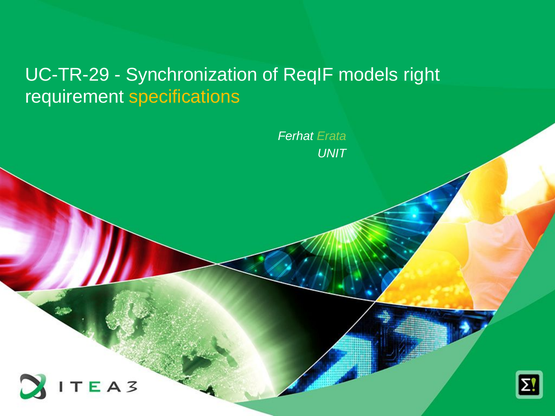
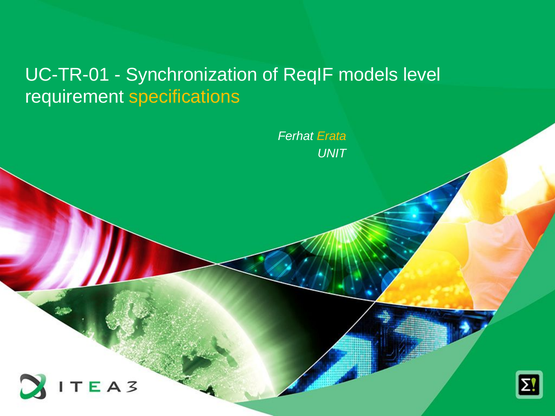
UC-TR-29: UC-TR-29 -> UC-TR-01 (67, 75)
right: right -> level (422, 75)
Erata colour: light green -> yellow (331, 136)
